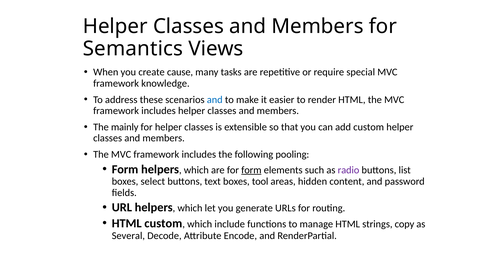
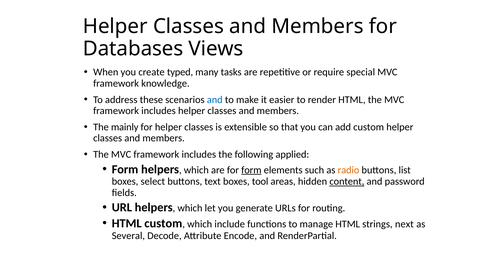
Semantics: Semantics -> Databases (133, 49)
cause: cause -> typed (180, 72)
pooling: pooling -> applied (292, 154)
radio colour: purple -> orange (349, 170)
content underline: none -> present (347, 181)
copy: copy -> next (404, 224)
